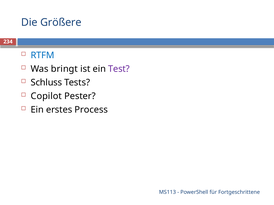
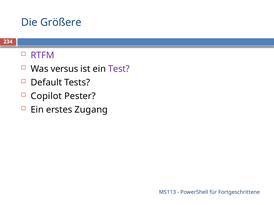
RTFM colour: blue -> purple (43, 55)
bringt: bringt -> versus (64, 69)
Schluss: Schluss -> Default (46, 83)
Process: Process -> Zugang (91, 110)
